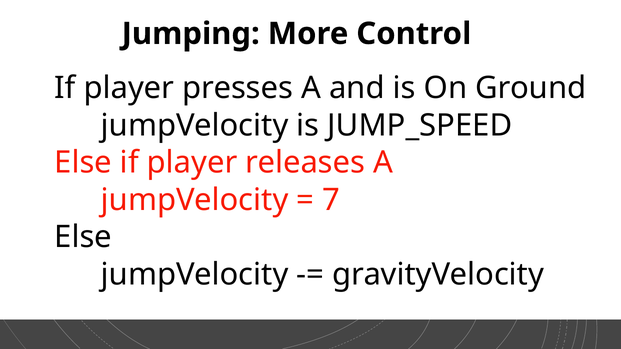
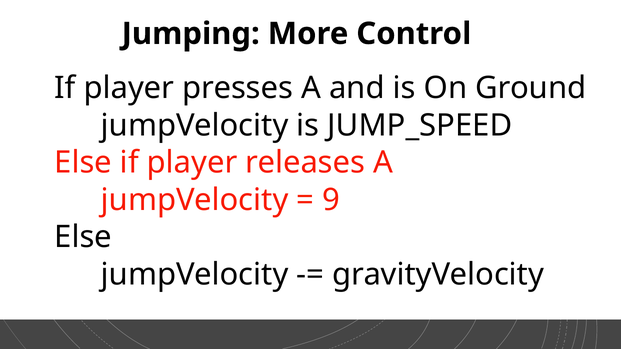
7: 7 -> 9 (331, 200)
